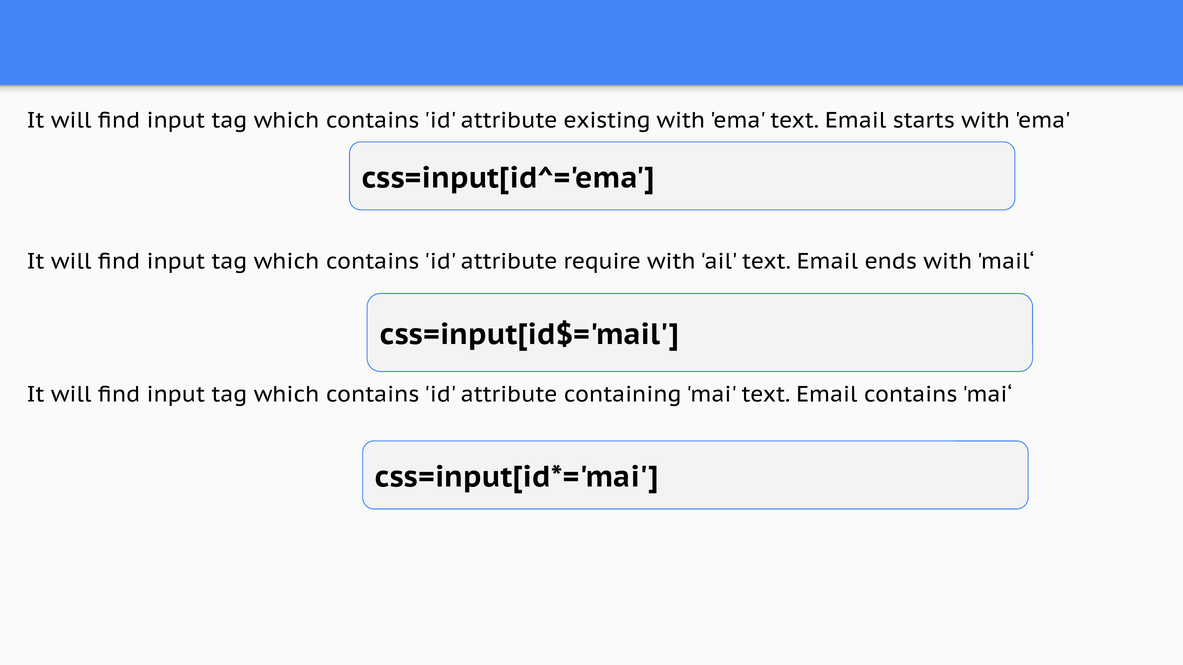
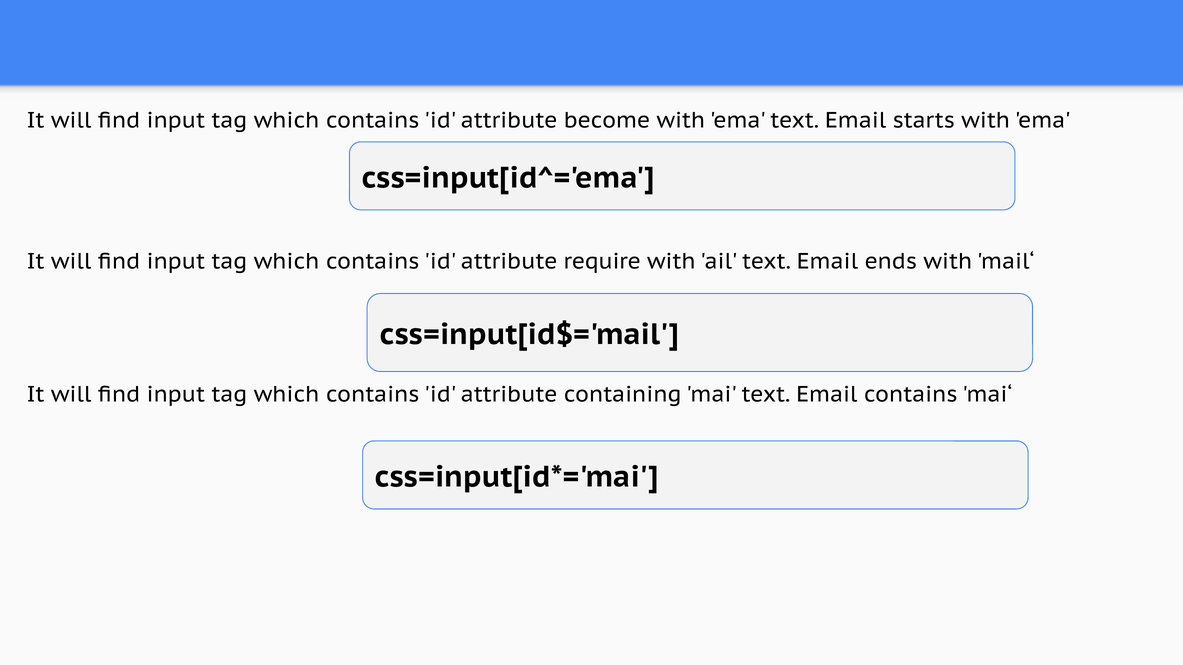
existing: existing -> become (607, 121)
